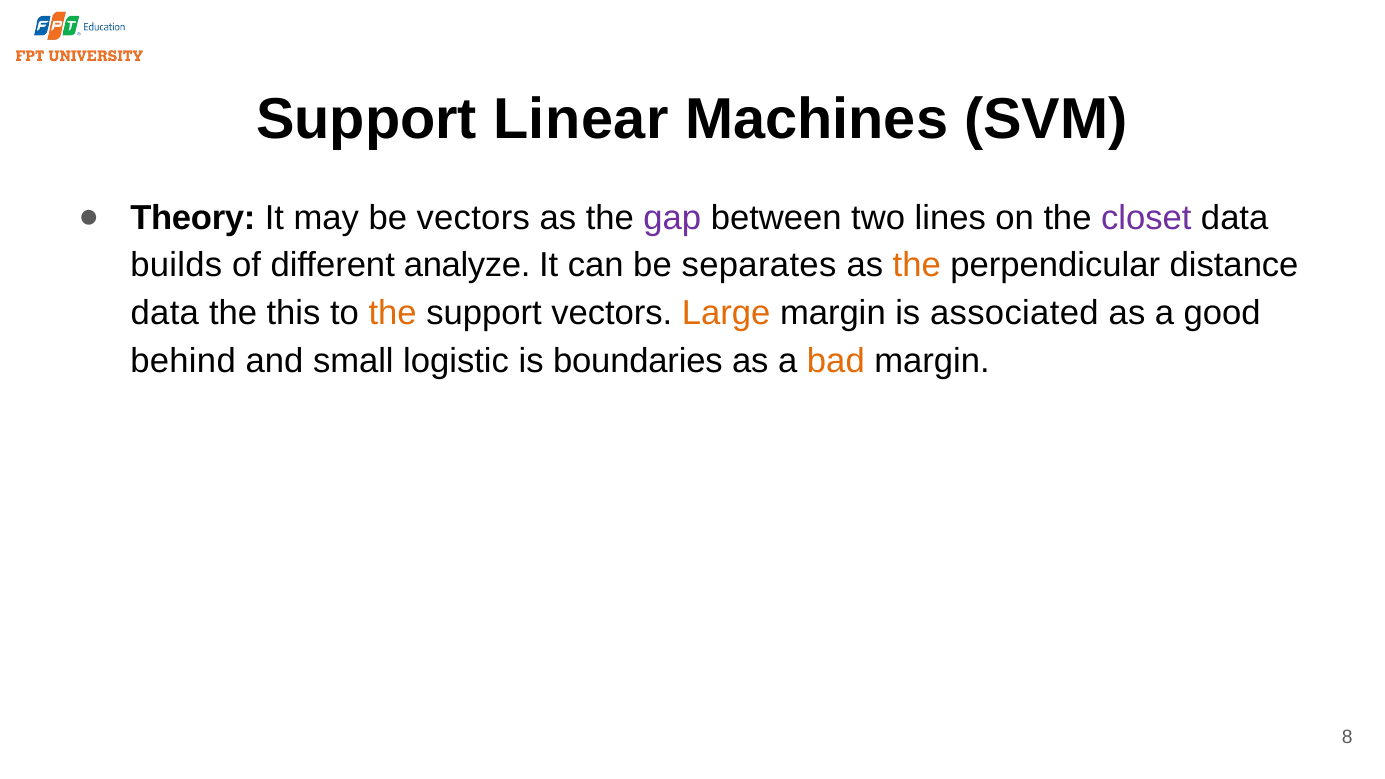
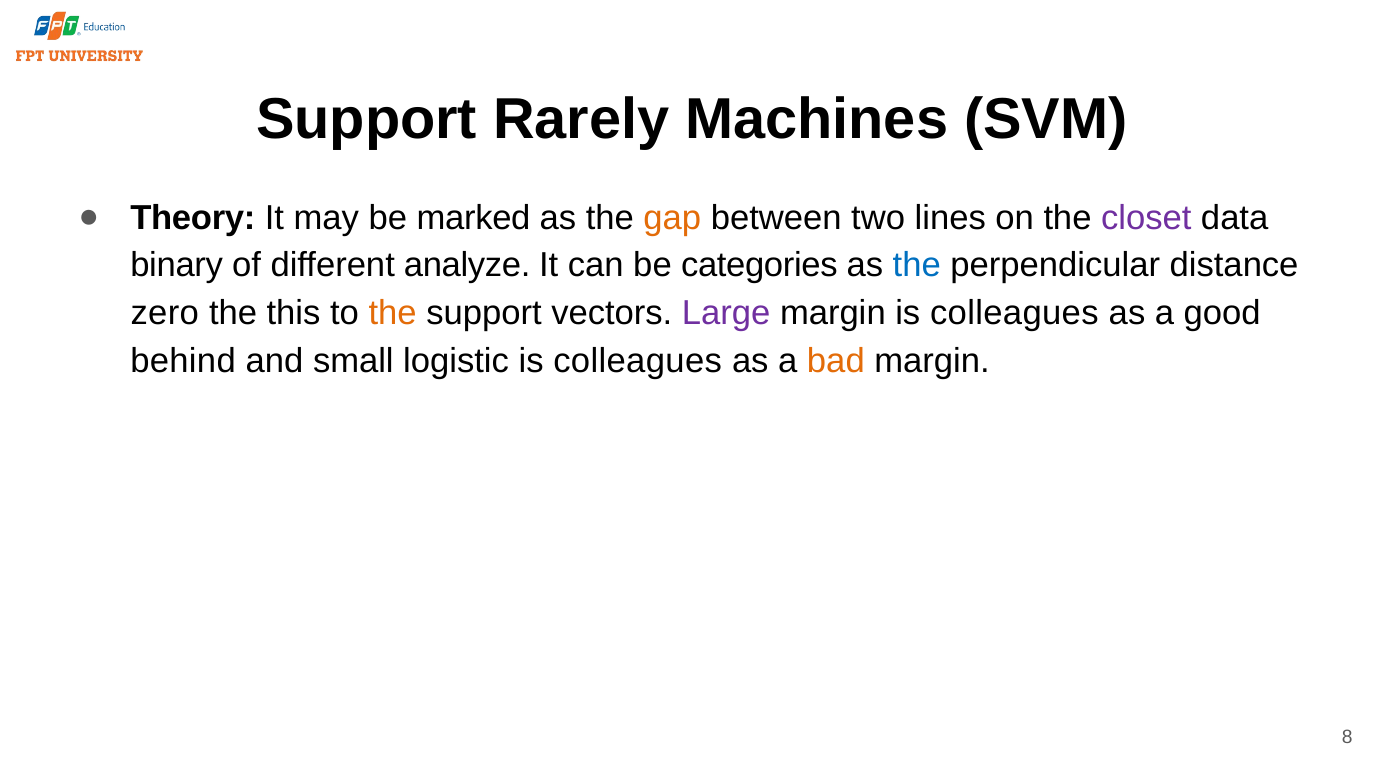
Linear: Linear -> Rarely (581, 120)
be vectors: vectors -> marked (474, 218)
gap colour: purple -> orange (672, 218)
builds: builds -> binary (177, 266)
separates: separates -> categories (759, 266)
the colour: orange -> blue (917, 266)
data: data -> zero (165, 313)
Large colour: orange -> purple (726, 313)
margin is associated: associated -> colleagues (1014, 313)
boundaries: boundaries -> colleagues (638, 361)
